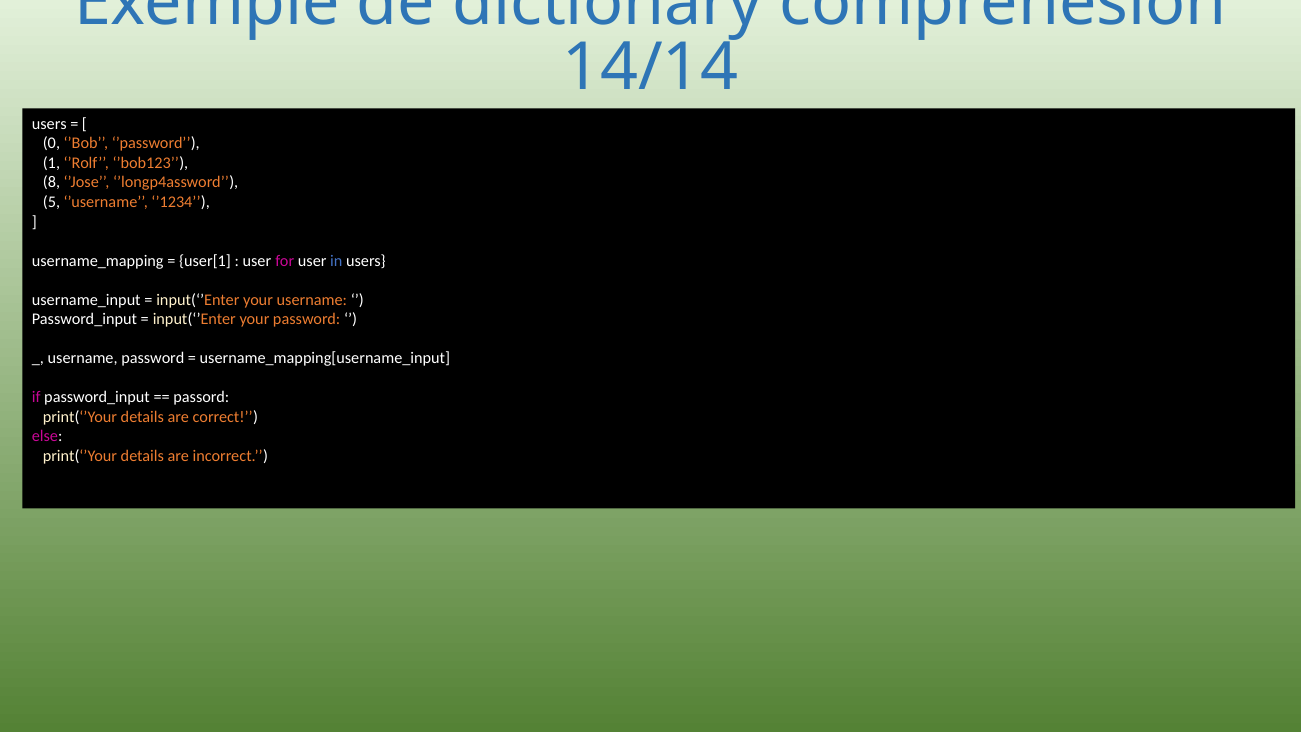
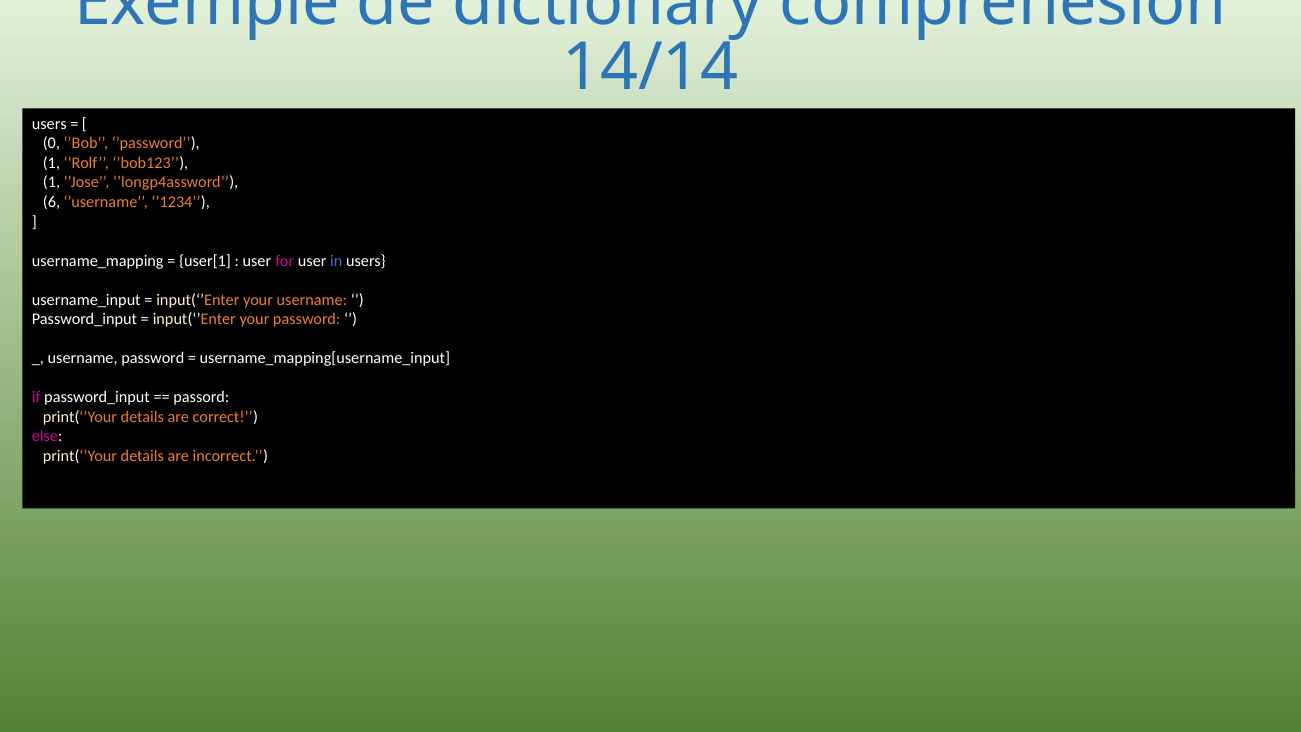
8: 8 -> 1 (51, 183)
5: 5 -> 6 (51, 202)
